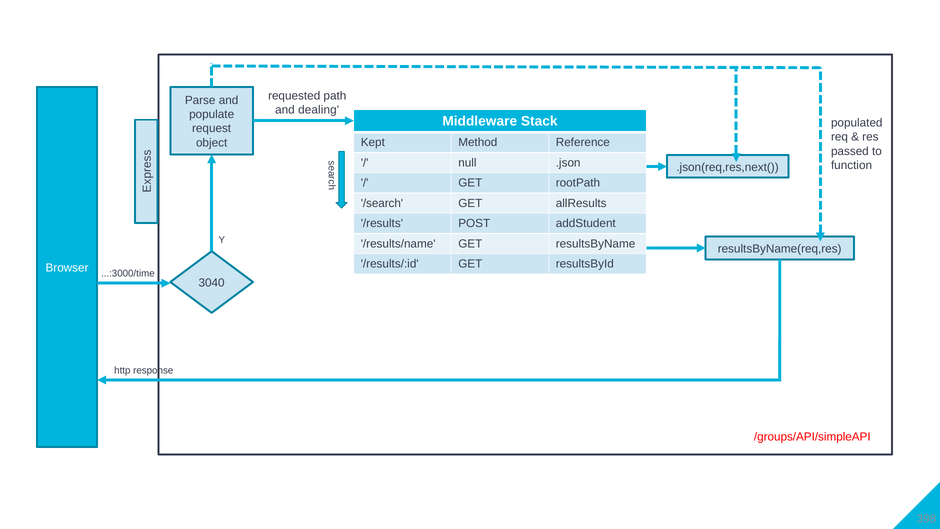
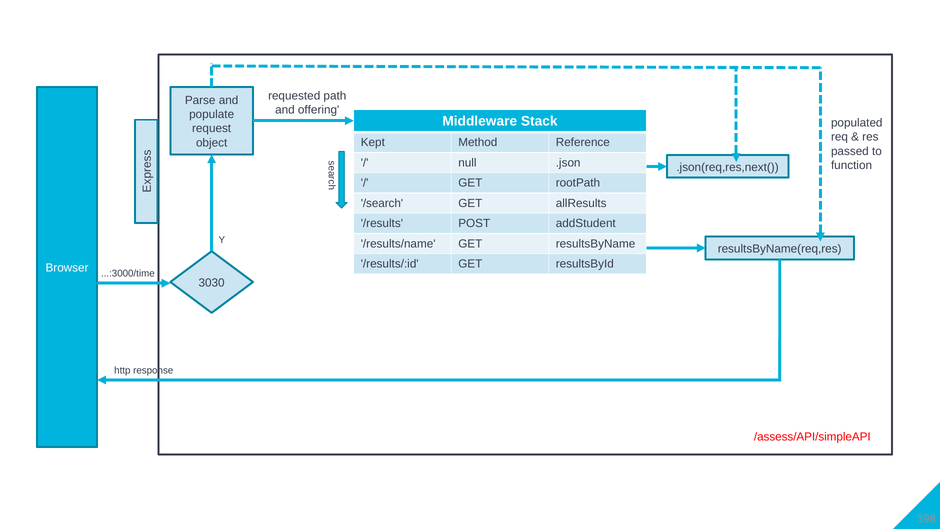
dealing: dealing -> offering (319, 110)
3040: 3040 -> 3030 (212, 283)
/groups/API/simpleAPI: /groups/API/simpleAPI -> /assess/API/simpleAPI (812, 437)
